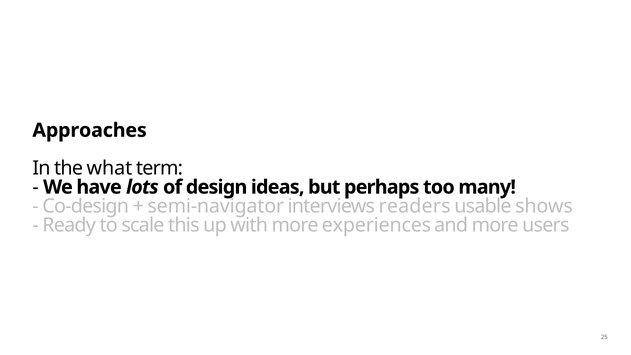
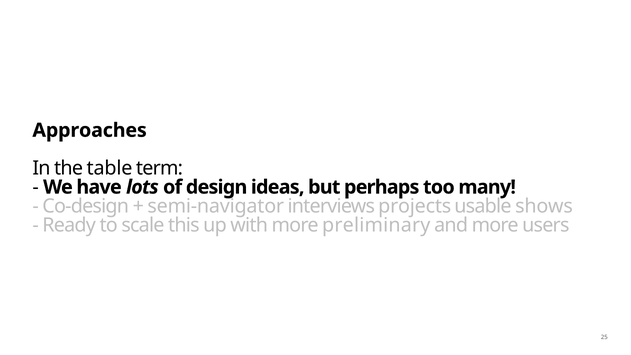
what: what -> table (110, 168)
readers: readers -> projects (415, 206)
experiences: experiences -> preliminary (376, 225)
